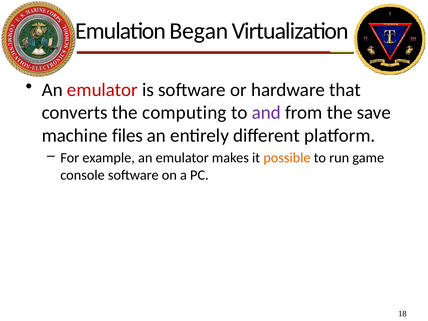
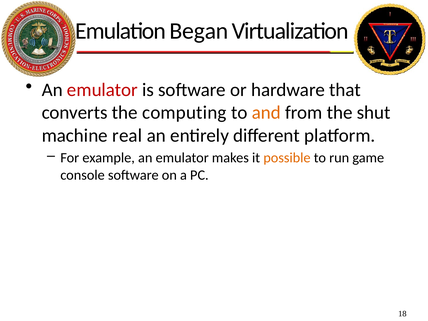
and colour: purple -> orange (266, 113)
save: save -> shut (374, 113)
files: files -> real (127, 135)
